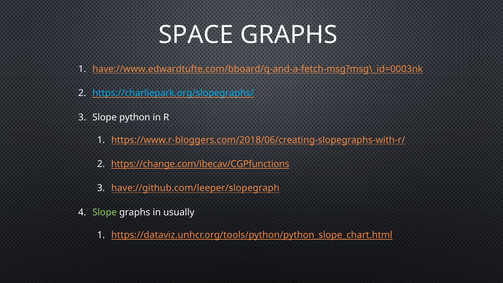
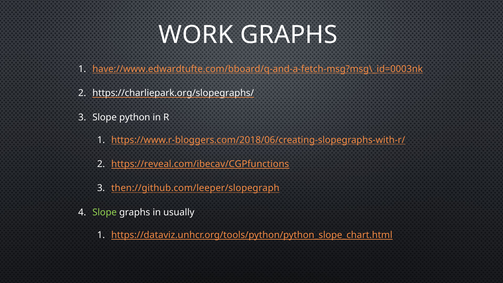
SPACE: SPACE -> WORK (196, 35)
https://charliepark.org/slopegraphs/ colour: light blue -> white (173, 93)
https://change.com/ibecav/CGPfunctions: https://change.com/ibecav/CGPfunctions -> https://reveal.com/ibecav/CGPfunctions (200, 164)
have://github.com/leeper/slopegraph: have://github.com/leeper/slopegraph -> then://github.com/leeper/slopegraph (195, 188)
